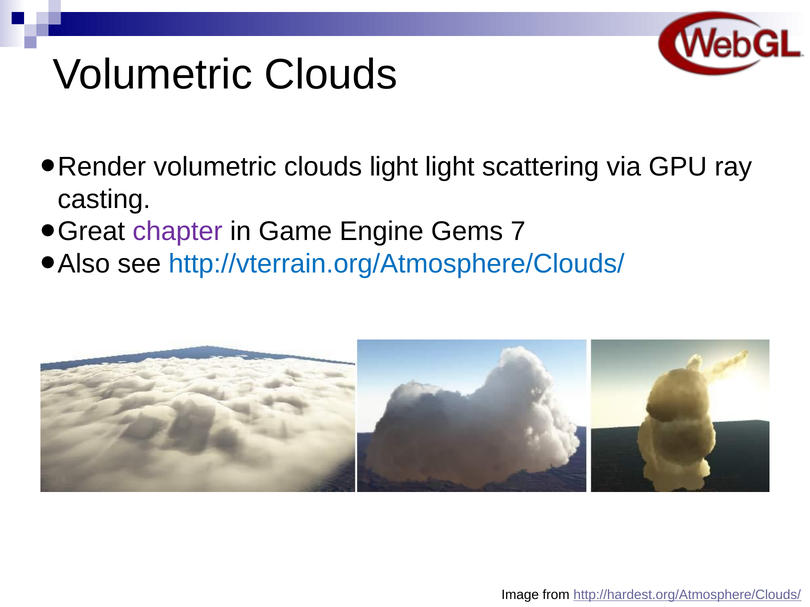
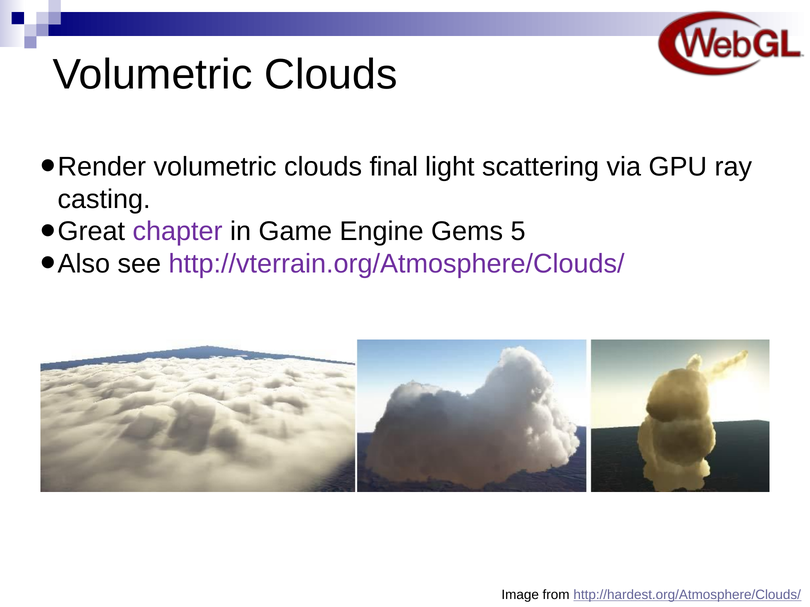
clouds light: light -> final (394, 167)
7: 7 -> 5 (518, 232)
http://vterrain.org/Atmosphere/Clouds/ colour: blue -> purple (397, 264)
